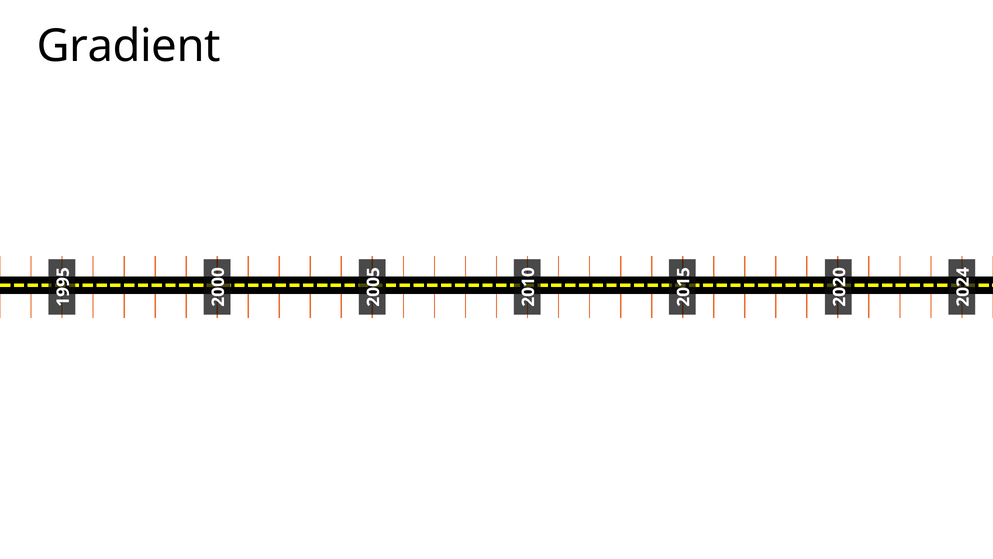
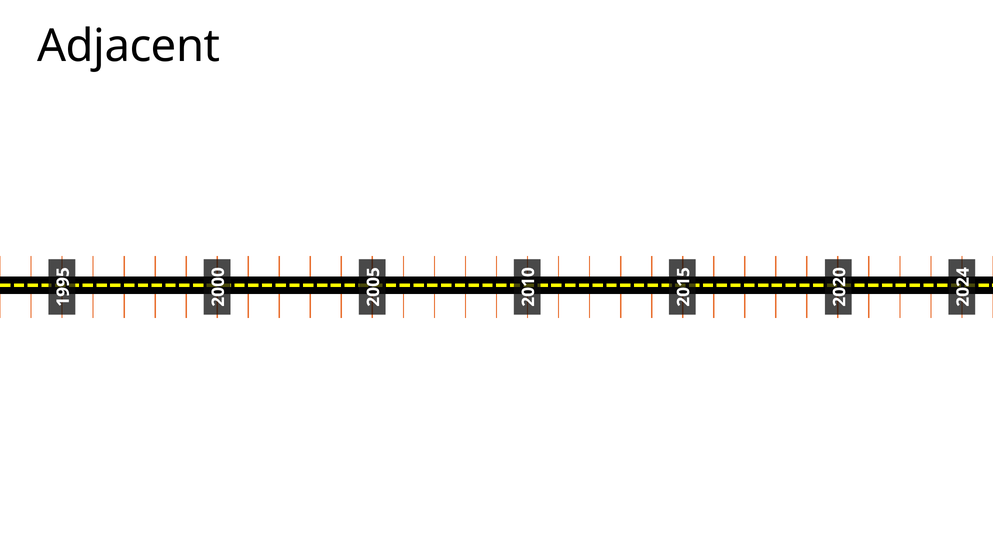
Gradient: Gradient -> Adjacent (129, 46)
